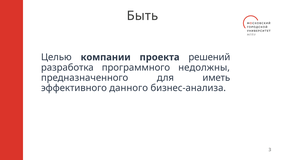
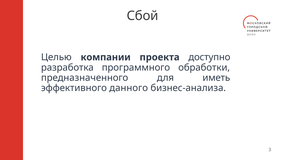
Быть: Быть -> Сбой (143, 16)
решений: решений -> доступно (209, 57)
недолжны: недолжны -> обработки (204, 68)
